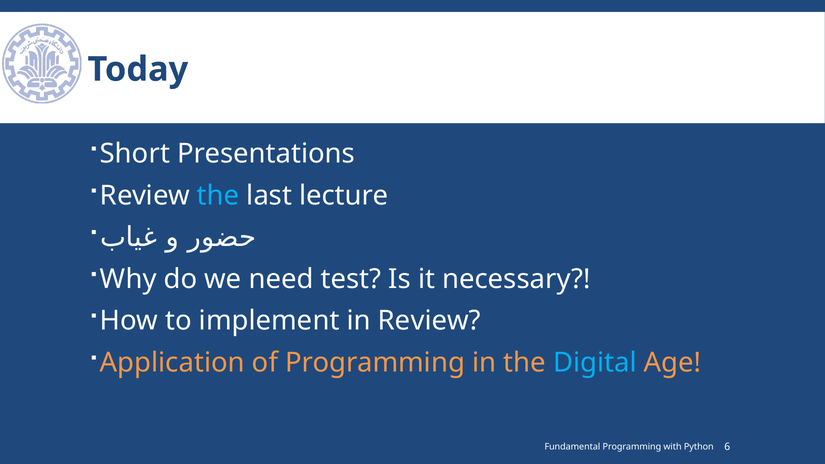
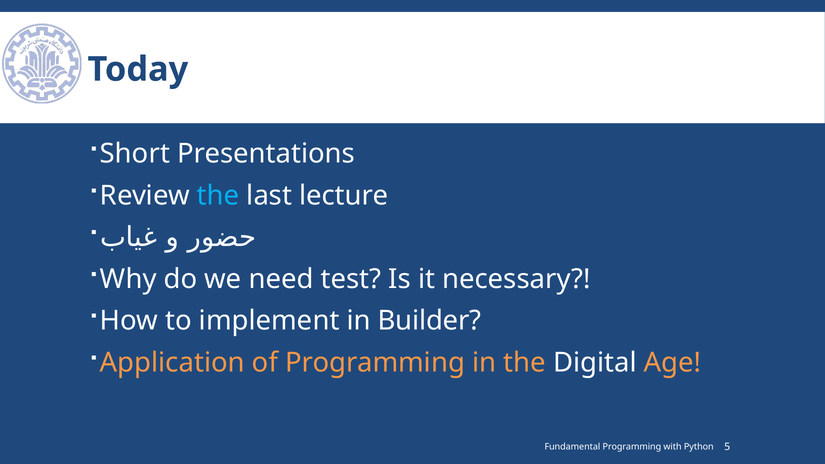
in Review: Review -> Builder (429, 321)
Digital colour: light blue -> white (595, 363)
6: 6 -> 5 (727, 447)
